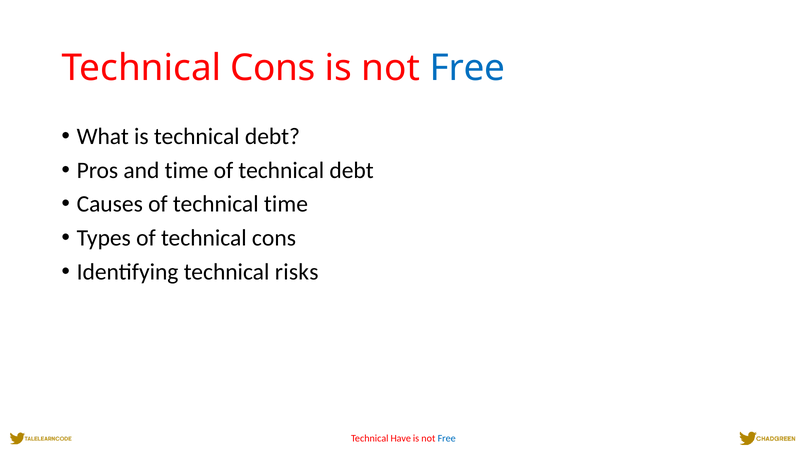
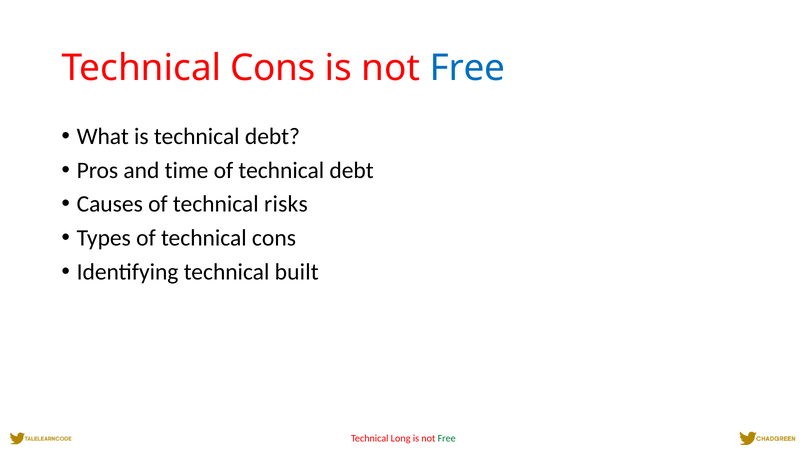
technical time: time -> risks (286, 204)
risks: risks -> built (297, 272)
Have: Have -> Long (401, 439)
Free colour: blue -> green (447, 439)
